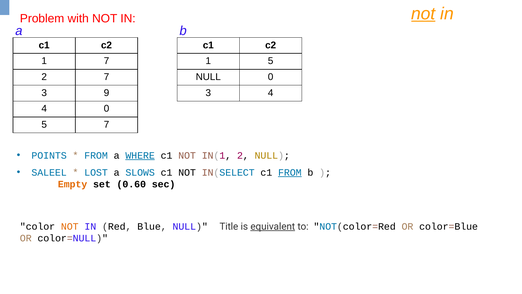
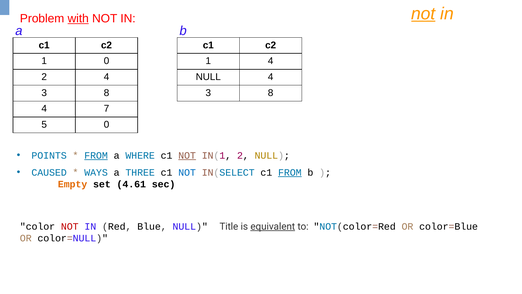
with underline: none -> present (78, 18)
1 7: 7 -> 0 (107, 61)
1 5: 5 -> 4 (271, 61)
2 7: 7 -> 4 (107, 77)
NULL 0: 0 -> 4 (271, 77)
9: 9 -> 8 (107, 93)
4: 4 -> 8 (271, 93)
4 0: 0 -> 7 (107, 109)
5 7: 7 -> 0 (107, 124)
FROM underline: none -> present (96, 155)
WHERE underline: present -> none (140, 155)
NOT underline: none -> present (187, 155)
SALEEL: SALEEL -> CAUSED (49, 172)
LOST: LOST -> WAYS (96, 172)
SLOWS: SLOWS -> THREE (140, 172)
NOT colour: black -> blue (187, 172)
0.60: 0.60 -> 4.61 (131, 184)
NOT colour: orange -> red (70, 226)
